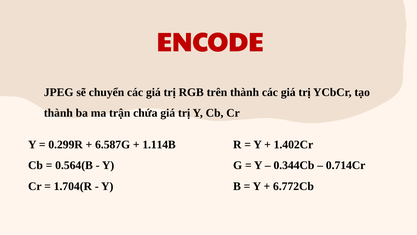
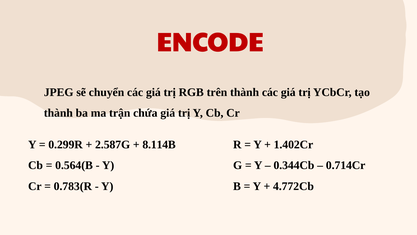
6.587G: 6.587G -> 2.587G (113, 144)
1.114B: 1.114B -> 8.114B (159, 144)
1.704(R: 1.704(R -> 0.783(R (73, 186)
6.772Cb: 6.772Cb -> 4.772Cb (293, 186)
